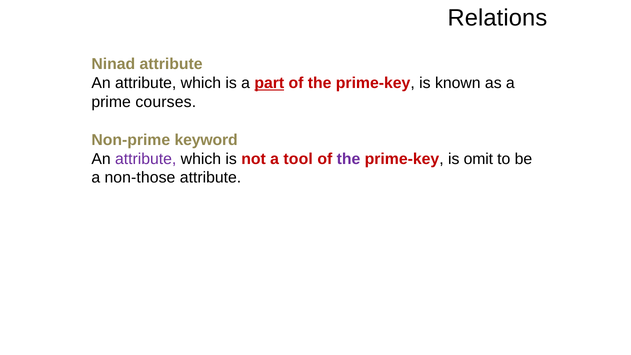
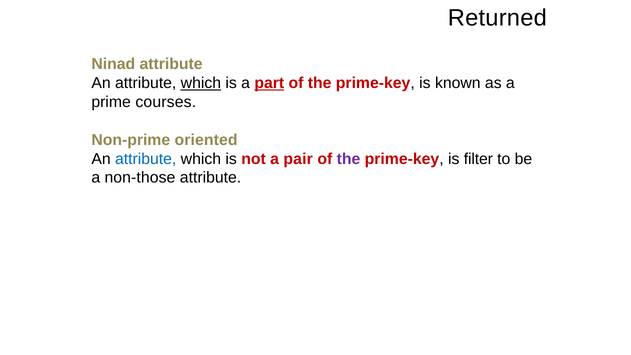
Relations: Relations -> Returned (497, 18)
which underline: none -> present (201, 83)
keyword: keyword -> oriented (206, 140)
attribute colour: purple -> blue (146, 159)
tool: tool -> pair (298, 159)
omit: omit -> filter (478, 159)
